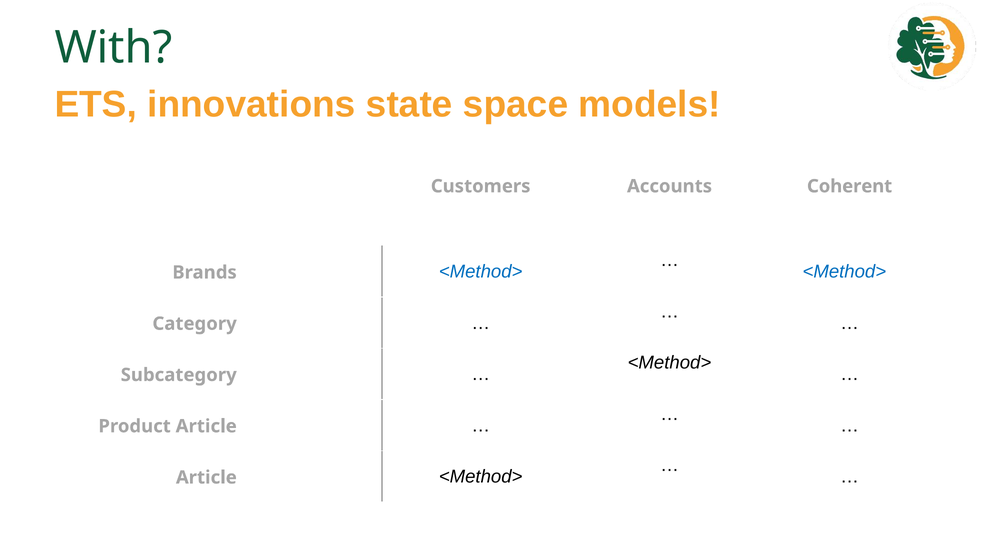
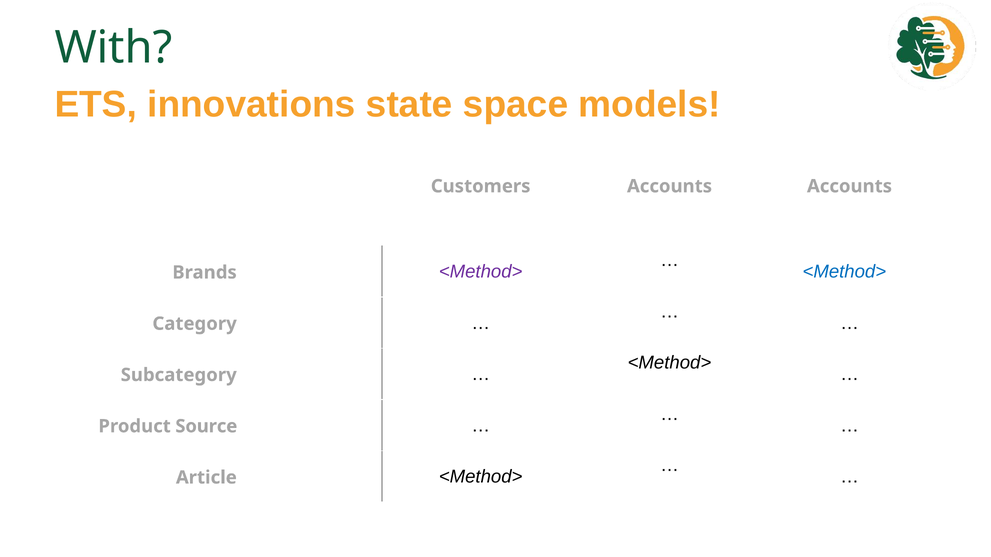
Accounts Coherent: Coherent -> Accounts (849, 186)
<Method> colour: blue -> purple (481, 272)
Product Article: Article -> Source (206, 427)
